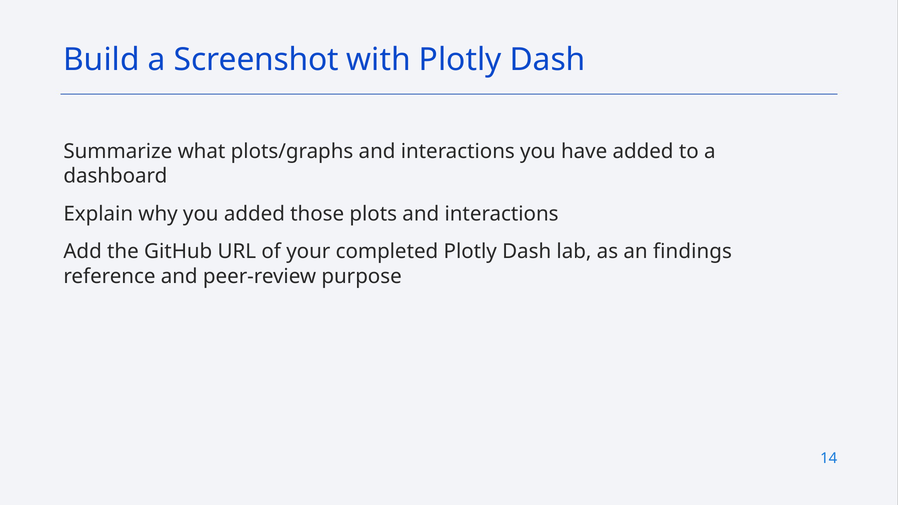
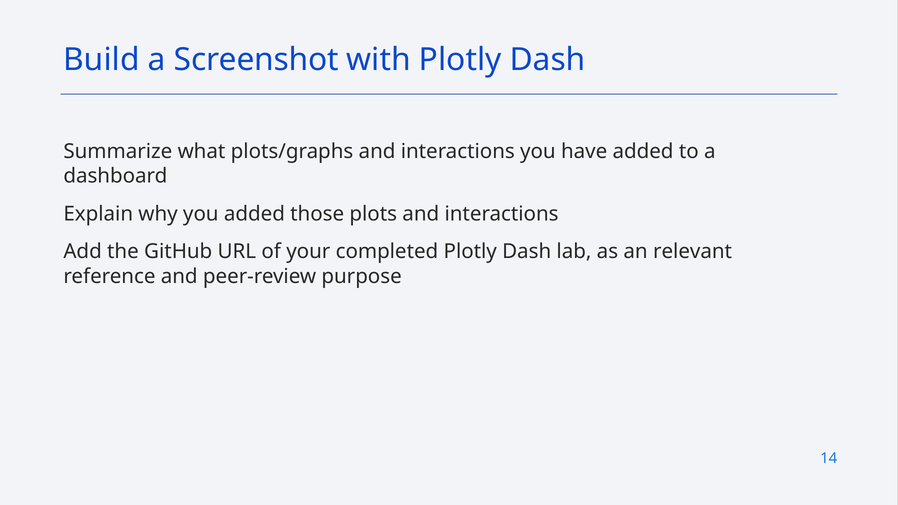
findings: findings -> relevant (693, 252)
